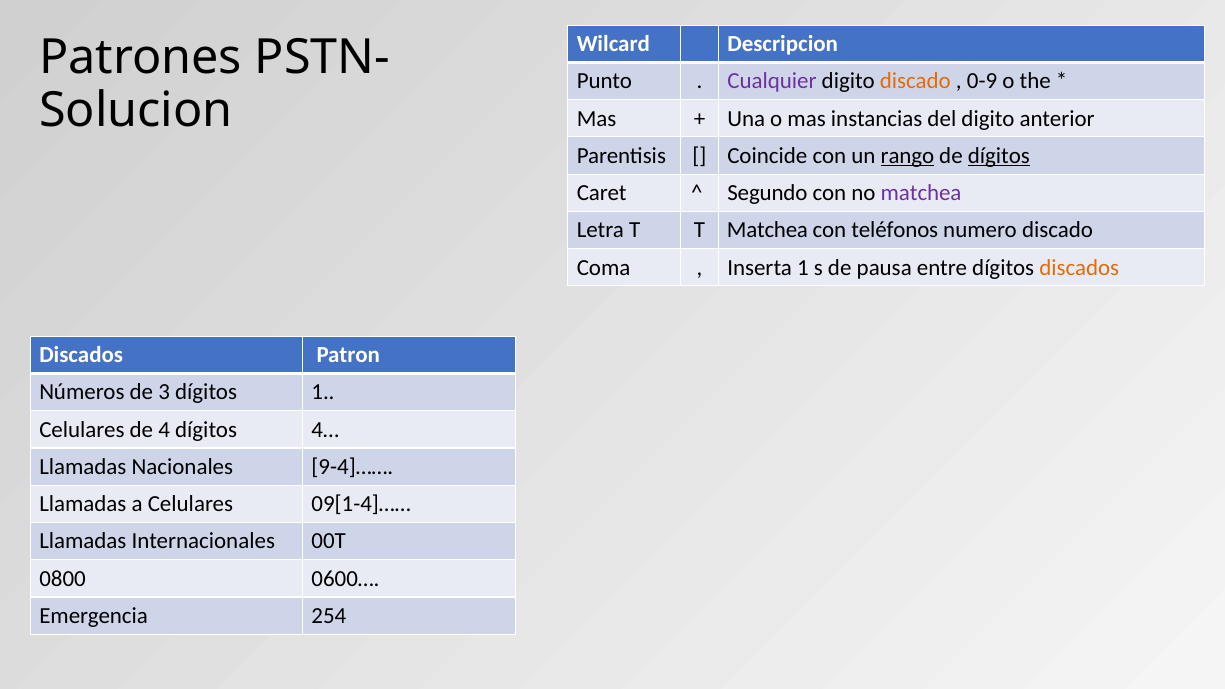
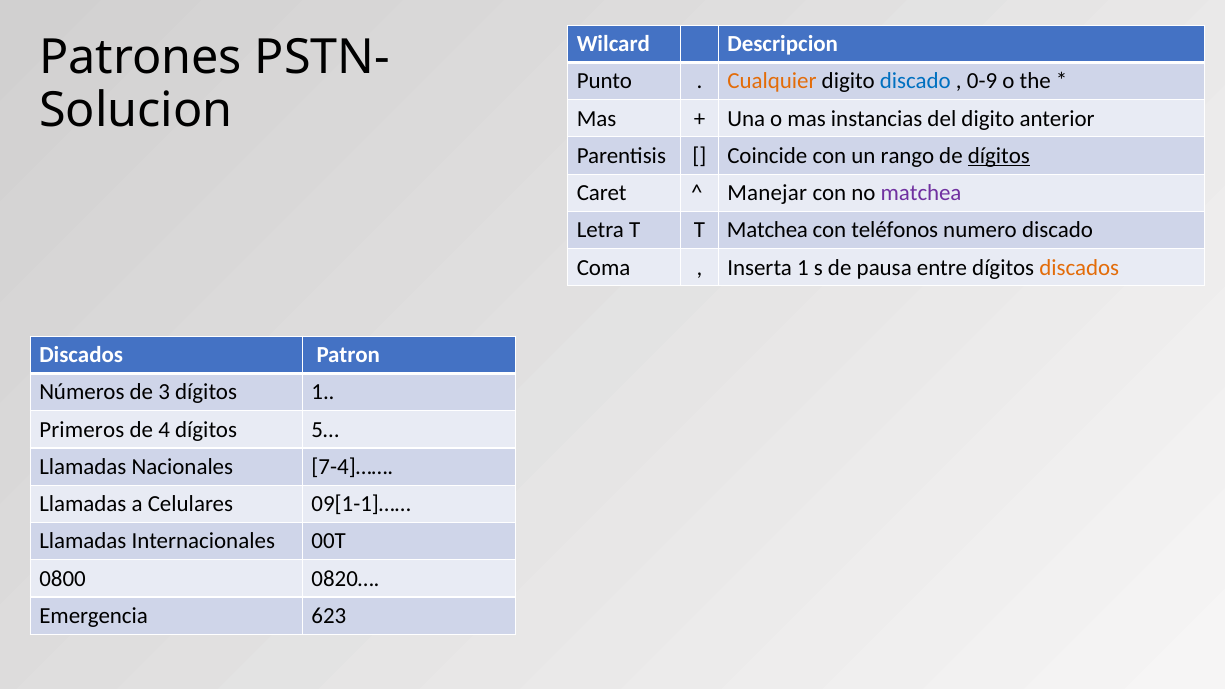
Cualquier colour: purple -> orange (772, 81)
discado colour: orange -> blue (915, 81)
rango underline: present -> none (907, 156)
Segundo: Segundo -> Manejar (767, 193)
Celulares: Celulares -> Primeros (82, 430)
4…: 4… -> 5… (325, 430)
9-4]……: 9-4]…… -> 7-4]…… (352, 467)
09[1-4]……: 09[1-4]…… -> 09[1-1]…… (361, 504)
0600…: 0600… -> 0820… (346, 579)
254: 254 -> 623 (329, 616)
